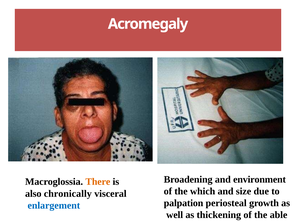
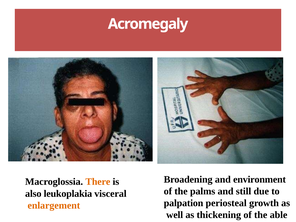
which: which -> palms (203, 191)
size: size -> still (244, 191)
chronically: chronically -> leukoplakia (68, 194)
enlargement colour: blue -> orange (54, 205)
